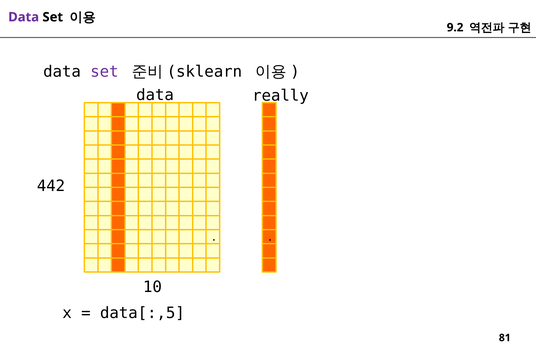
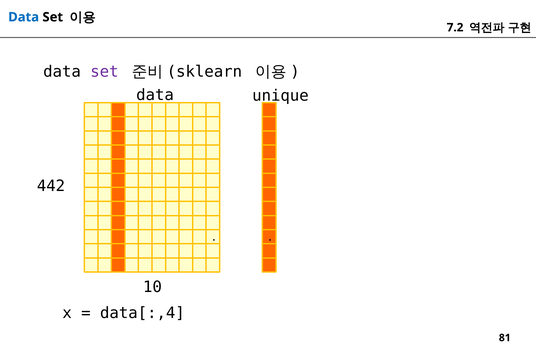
Data colour: purple -> blue (24, 17)
9.2: 9.2 -> 7.2 (455, 27)
really: really -> unique (280, 96)
data[:,5: data[:,5 -> data[:,4 (142, 313)
